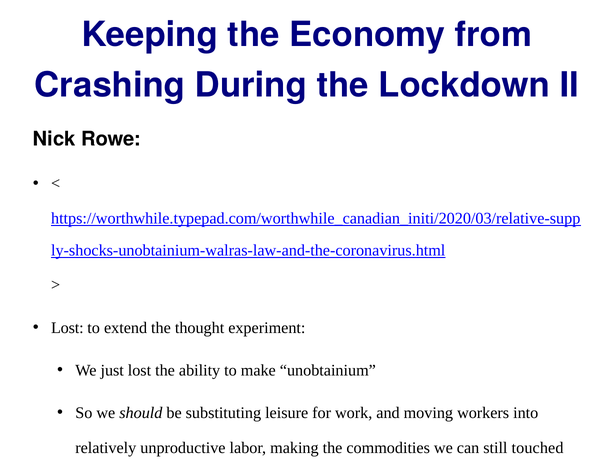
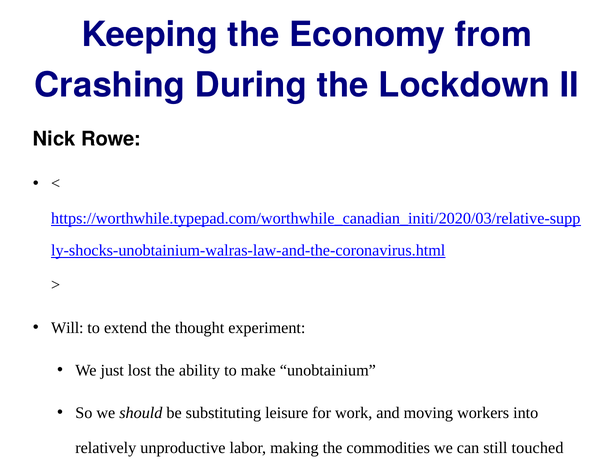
Lost: Lost -> Will (67, 328)
